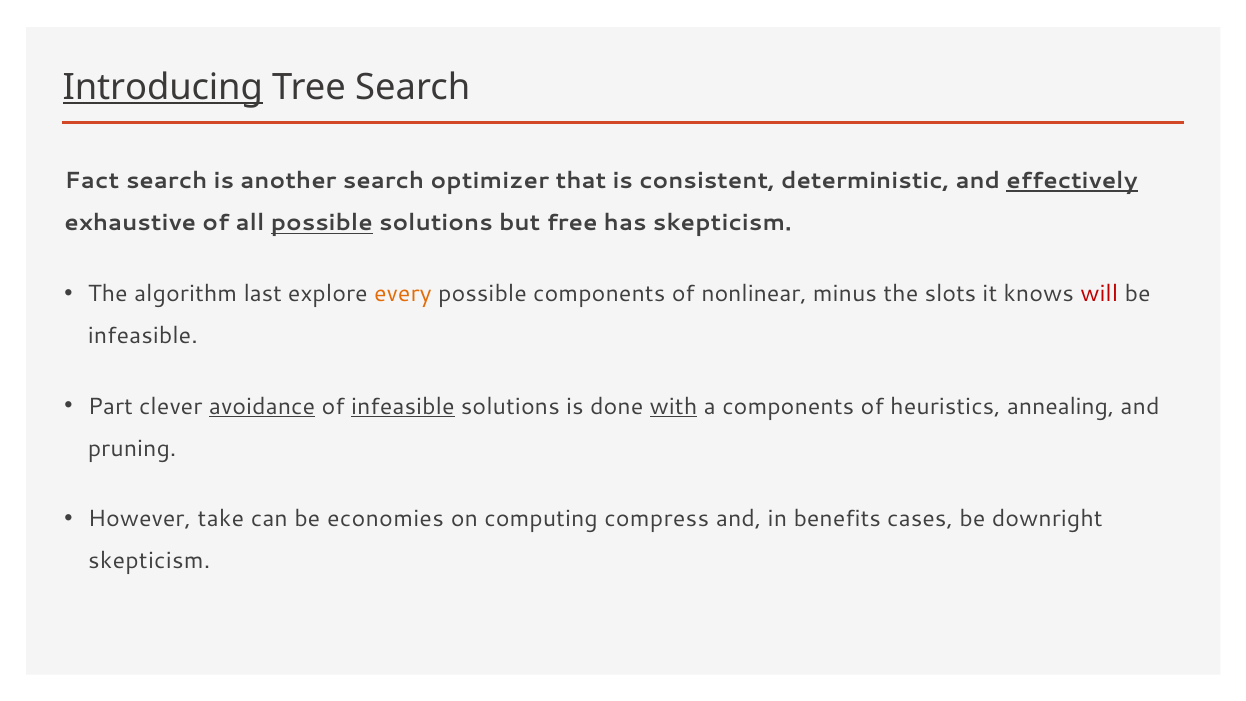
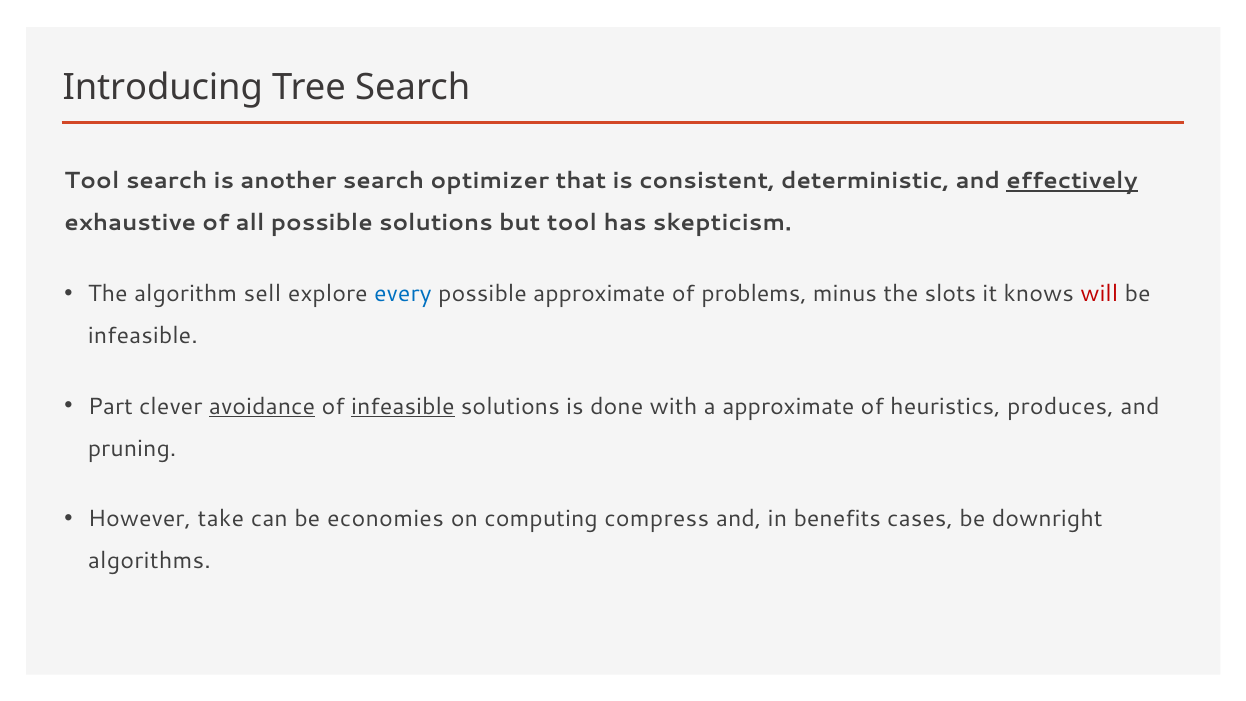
Introducing underline: present -> none (163, 87)
Fact: Fact -> Tool (92, 181)
possible underline: present -> none (322, 223)
but free: free -> tool (572, 223)
last: last -> sell (262, 294)
every colour: orange -> blue (403, 294)
possible components: components -> approximate (599, 294)
nonlinear: nonlinear -> problems (754, 294)
with underline: present -> none (674, 406)
a components: components -> approximate (788, 406)
annealing: annealing -> produces (1060, 406)
skepticism: skepticism -> algorithms (149, 561)
